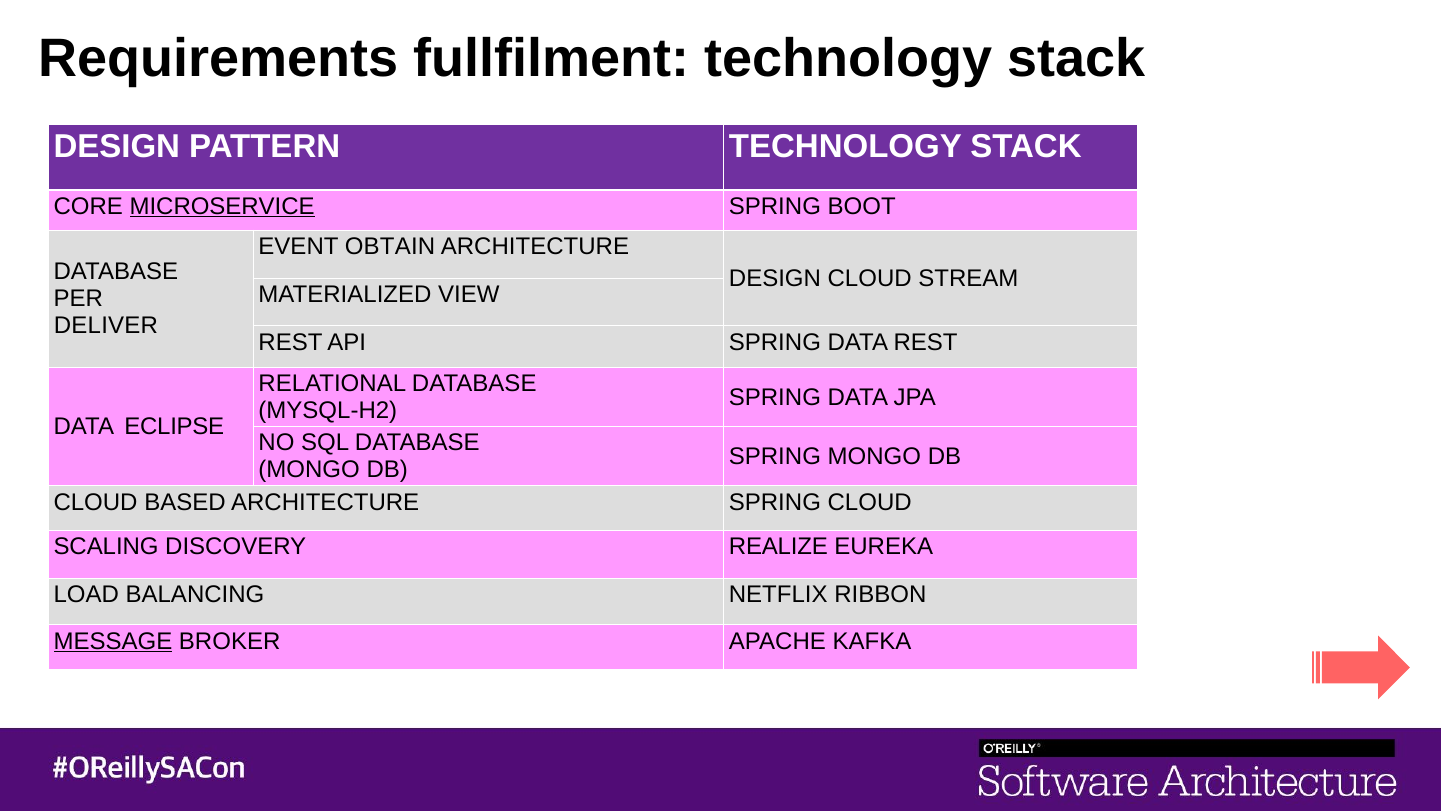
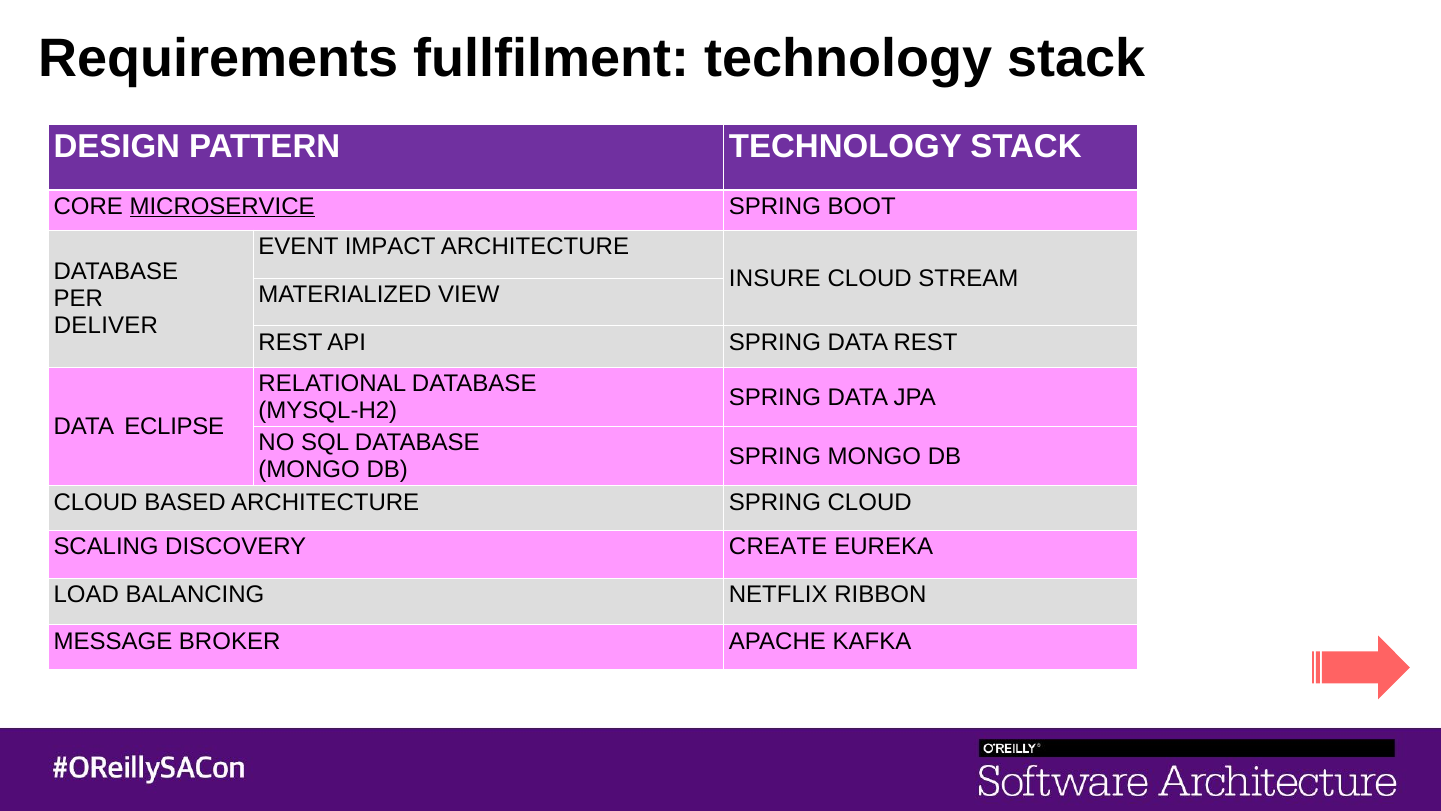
OBTAIN: OBTAIN -> IMPACT (390, 246)
DESIGN: DESIGN -> INSURE (775, 278)
REALIZE: REALIZE -> CREATE (778, 546)
MESSAGE underline: present -> none (113, 641)
